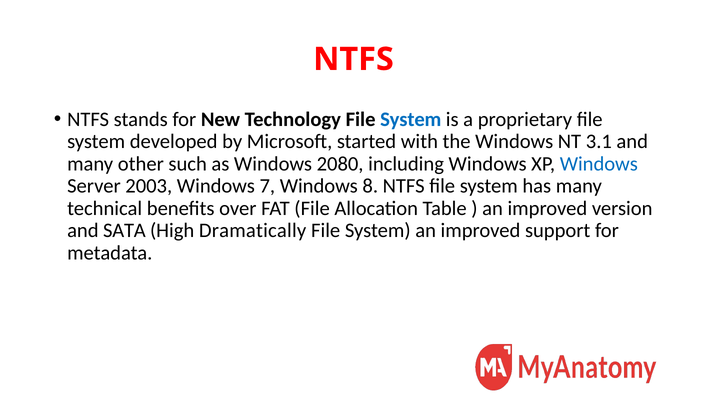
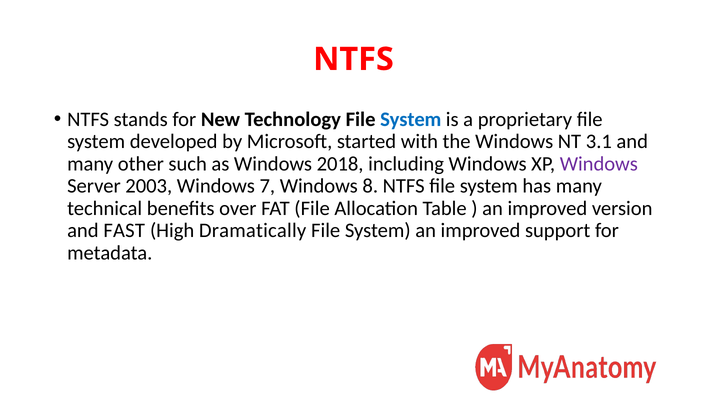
2080: 2080 -> 2018 (340, 164)
Windows colour: blue -> purple (599, 164)
SATA: SATA -> FAST (124, 231)
